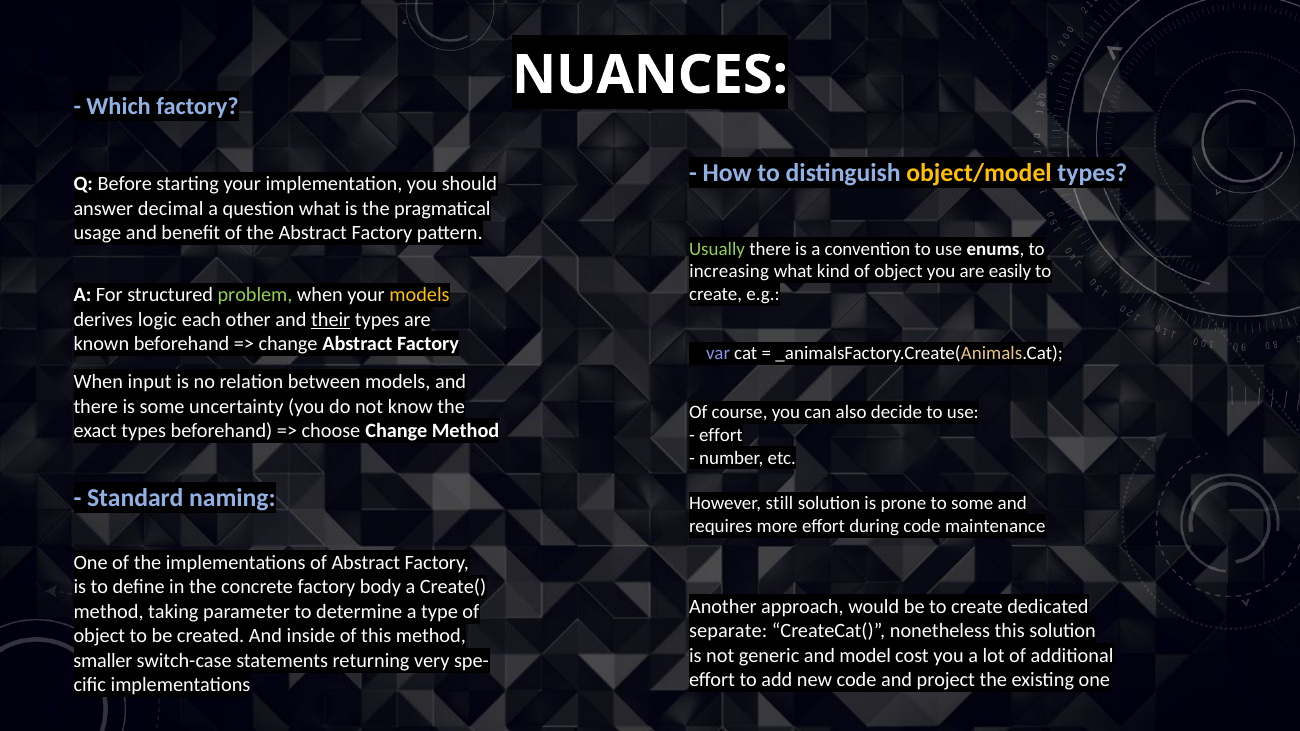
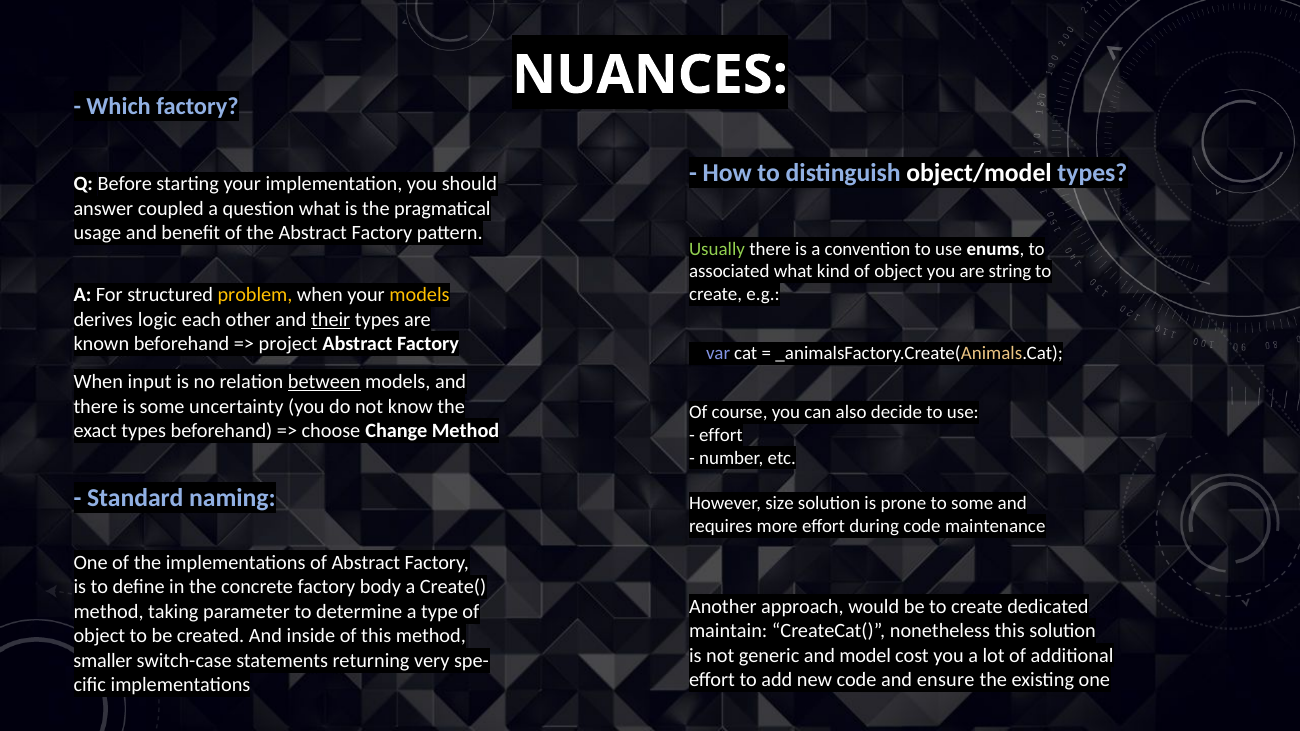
object/model colour: yellow -> white (979, 173)
decimal: decimal -> coupled (171, 209)
increasing: increasing -> associated (729, 272)
easily: easily -> string (1010, 272)
problem colour: light green -> yellow (255, 295)
change: change -> project (288, 344)
between underline: none -> present (324, 382)
still: still -> size (780, 504)
separate: separate -> maintain (728, 631)
project: project -> ensure (946, 680)
